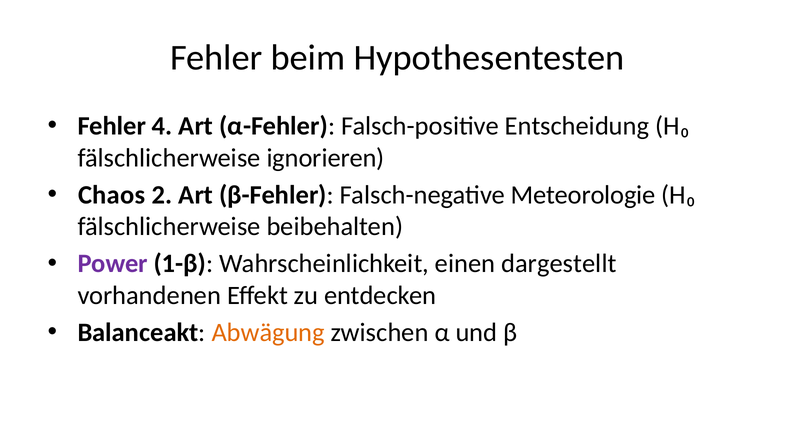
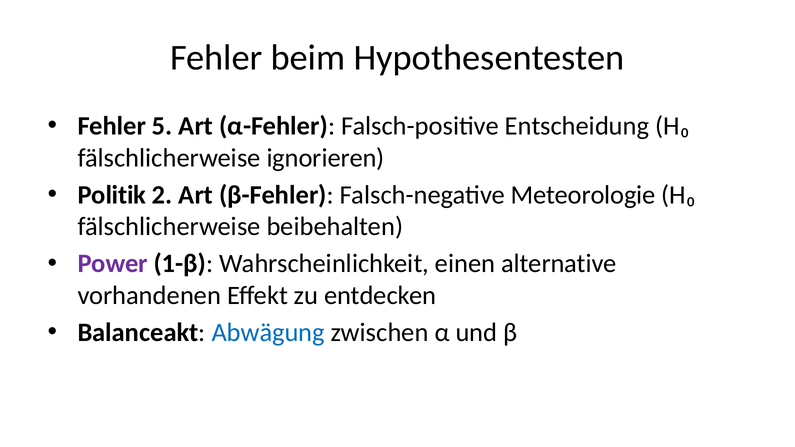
4: 4 -> 5 (162, 126)
Chaos: Chaos -> Politik (112, 195)
dargestellt: dargestellt -> alternative (559, 264)
Abwägung colour: orange -> blue (268, 333)
